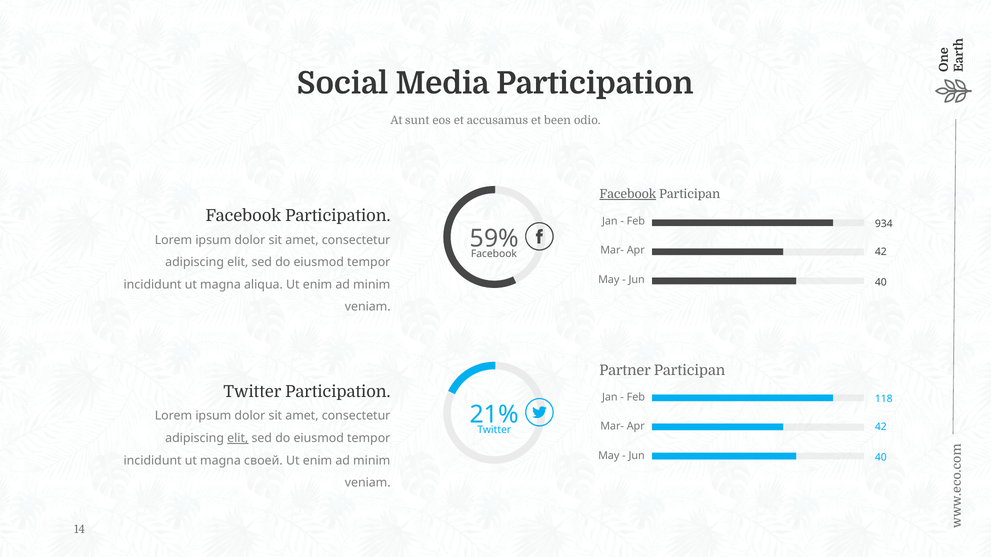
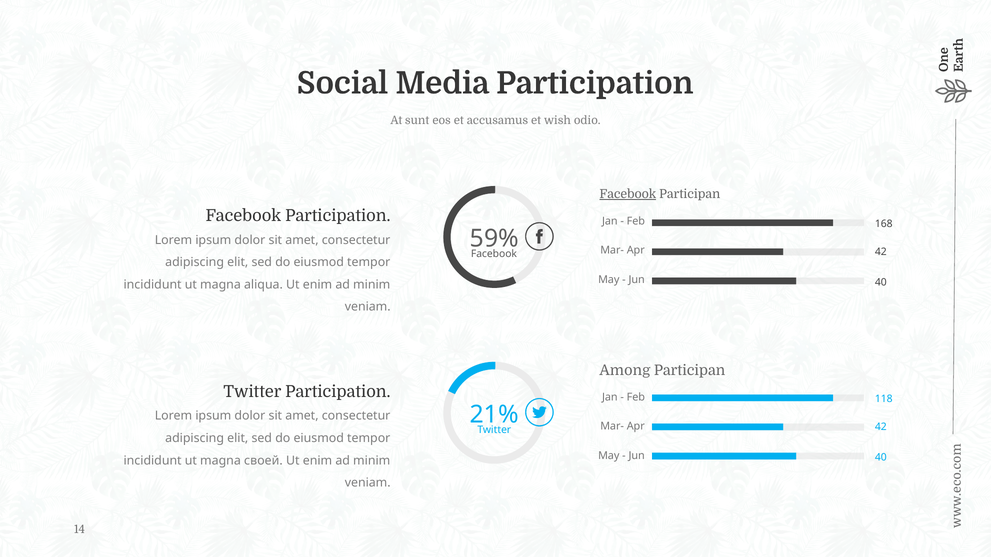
been: been -> wish (557, 120)
934: 934 -> 168 (884, 224)
Partner: Partner -> Among (625, 371)
elit underline: present -> none (238, 438)
